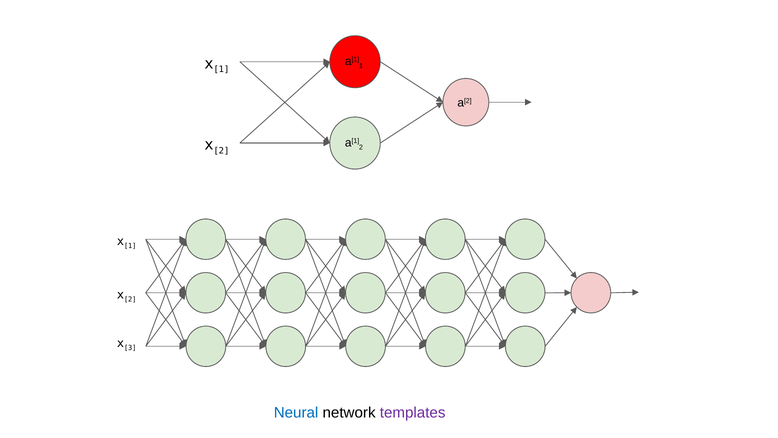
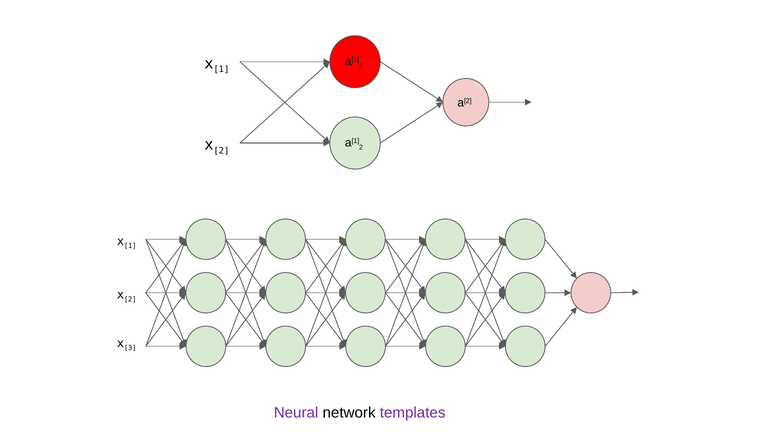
Neural colour: blue -> purple (296, 412)
